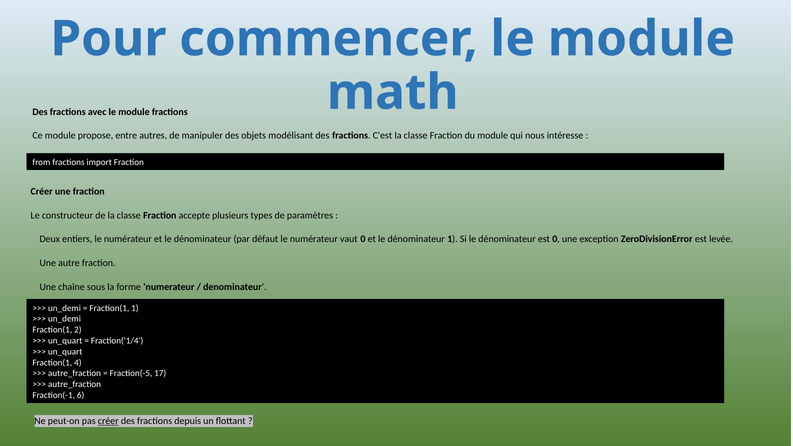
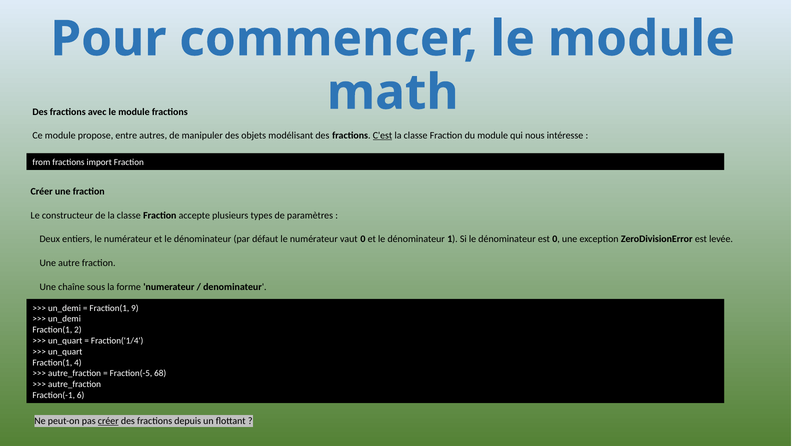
C'est underline: none -> present (382, 136)
Fraction(1 1: 1 -> 9 (135, 308)
17: 17 -> 68 (160, 374)
